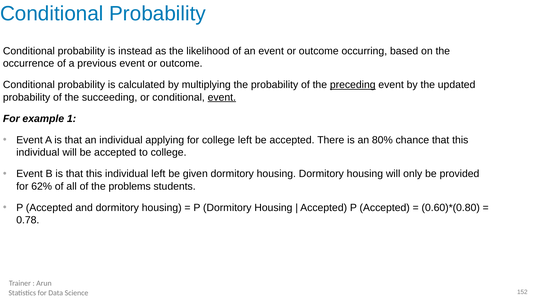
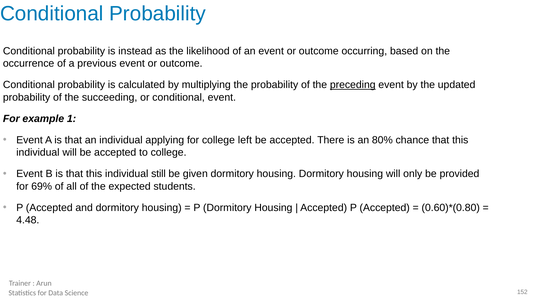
event underline: present -> none (222, 97)
individual left: left -> still (158, 174)
62%: 62% -> 69% (42, 186)
problems: problems -> expected (130, 186)
0.78: 0.78 -> 4.48 (28, 220)
